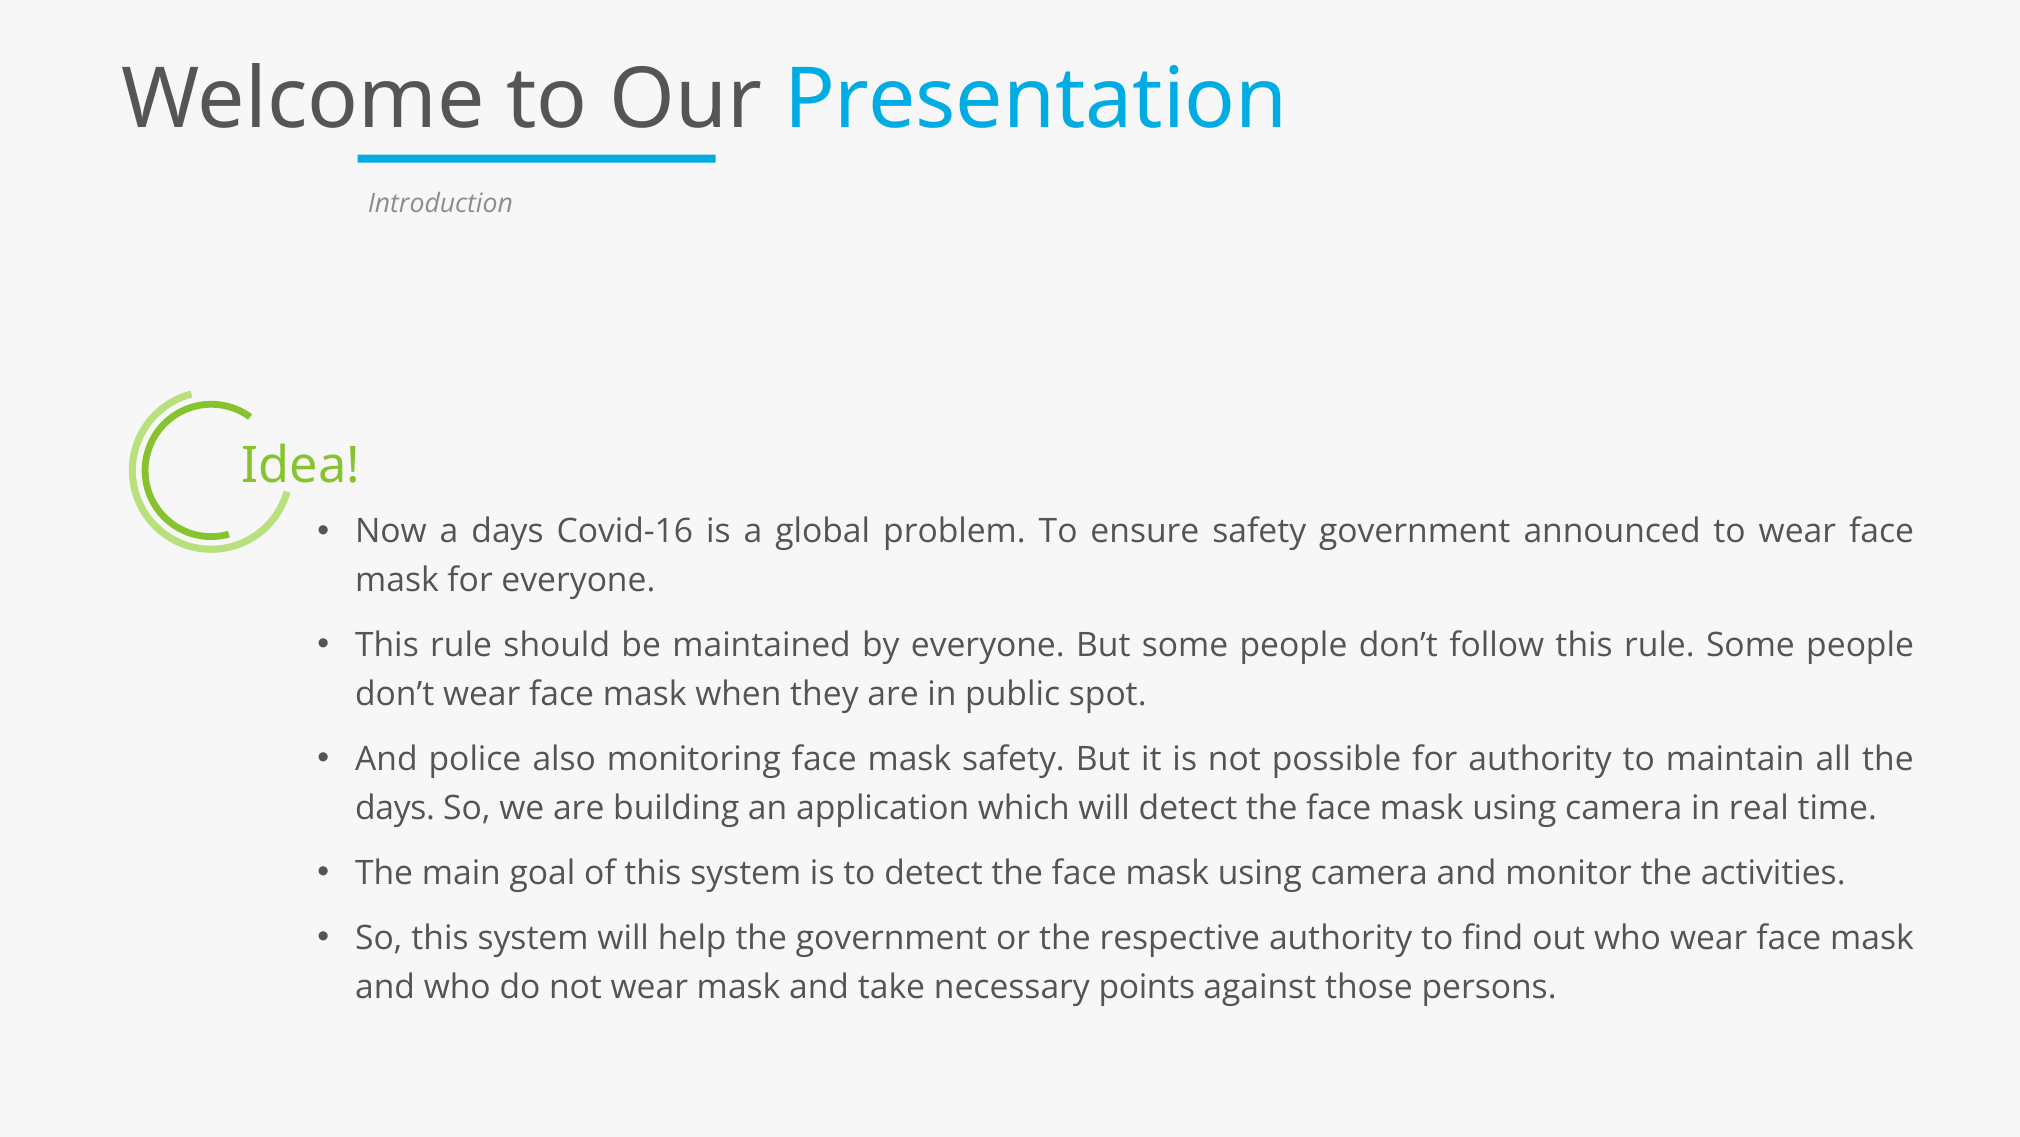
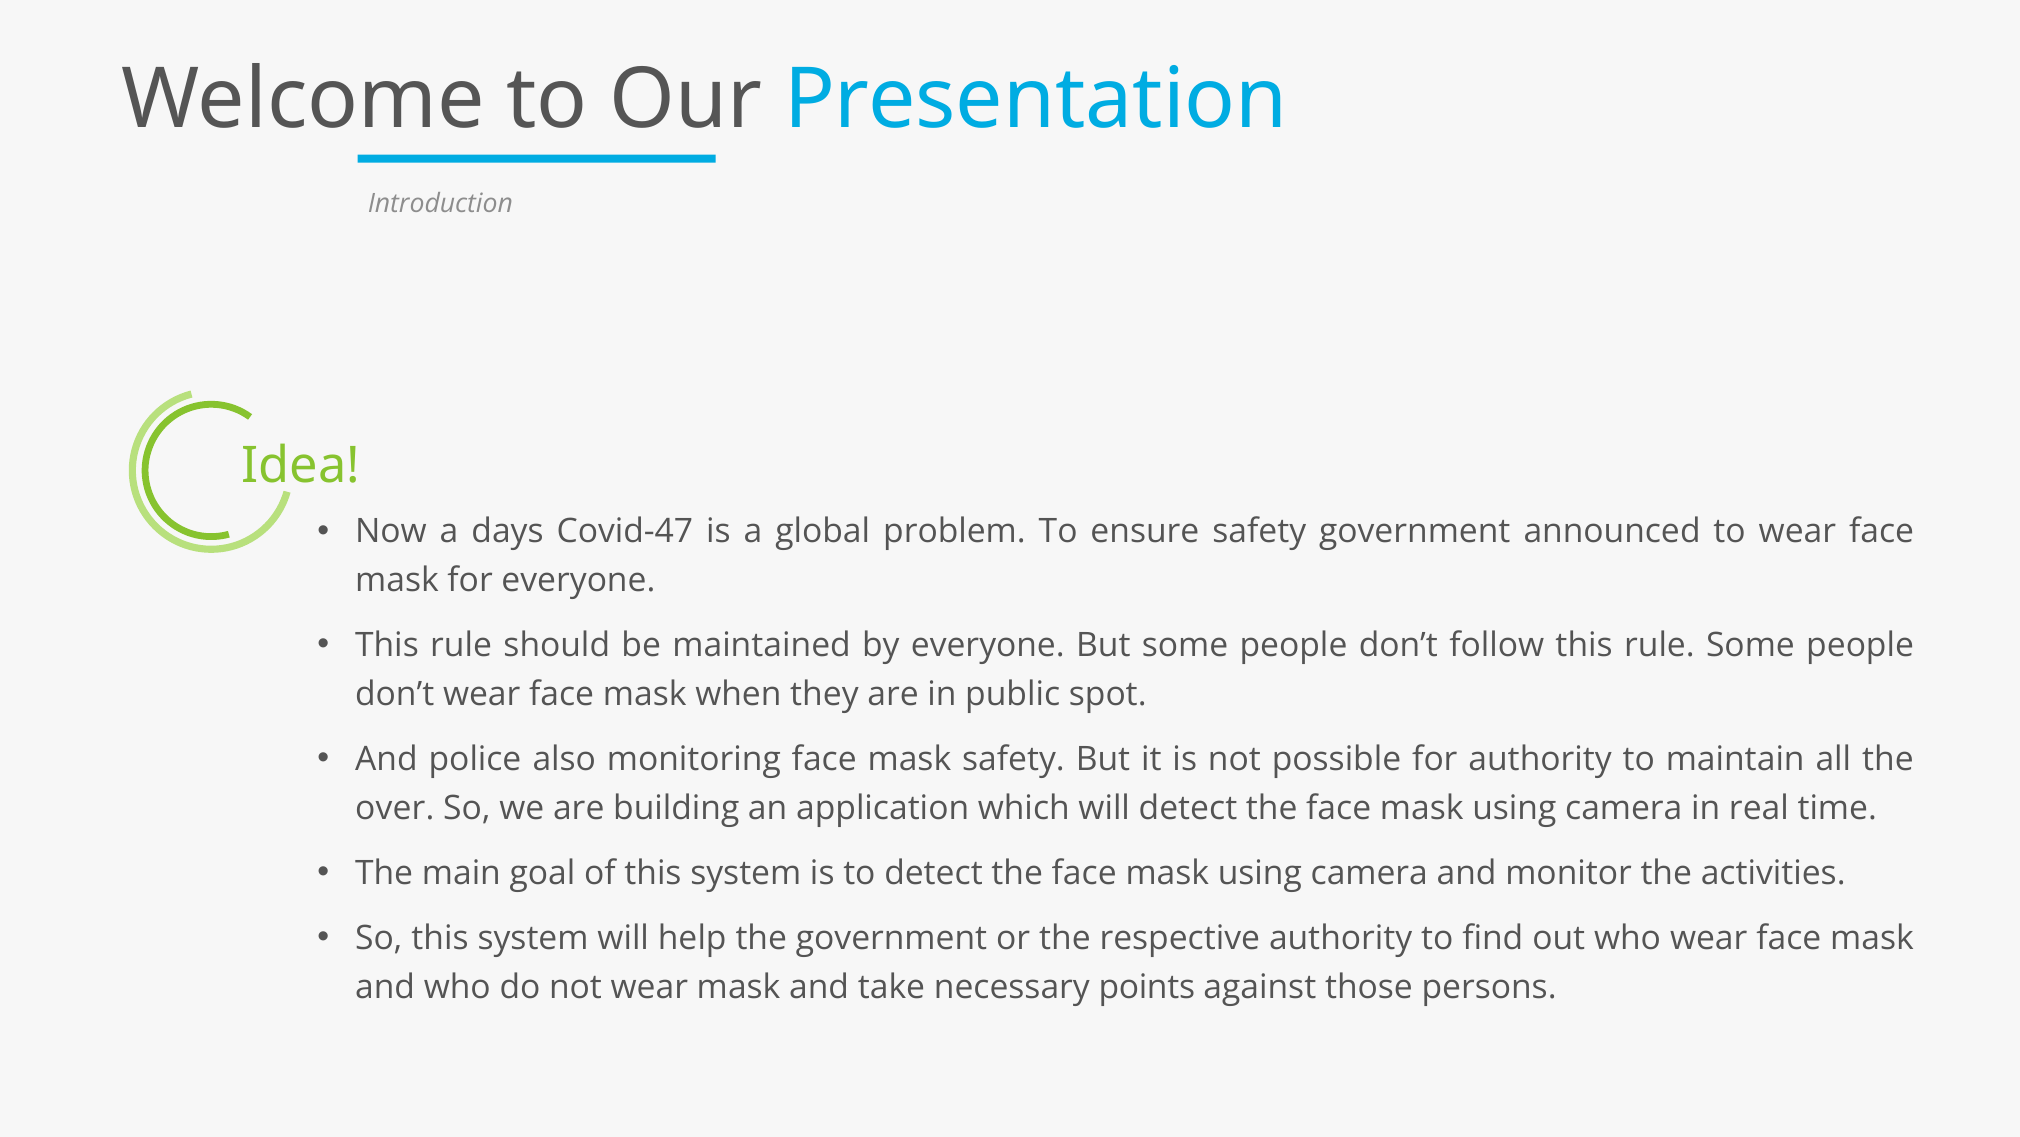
Covid-16: Covid-16 -> Covid-47 (625, 531)
days: days -> over (395, 807)
